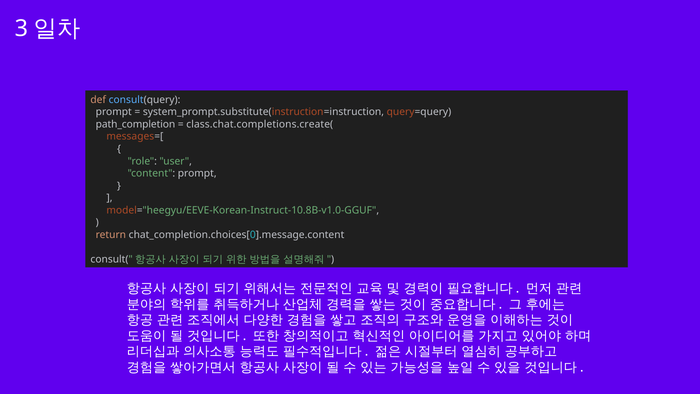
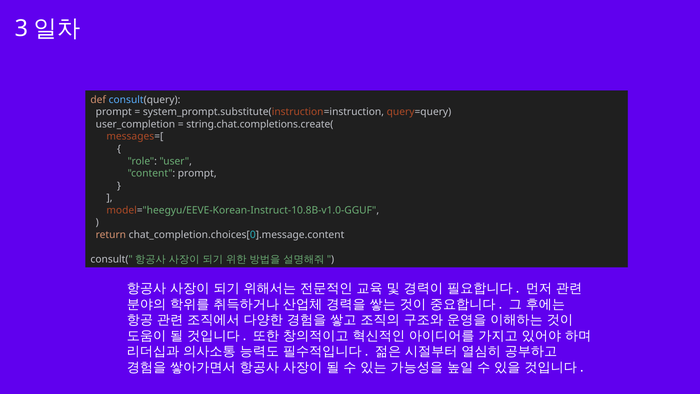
path_completion: path_completion -> user_completion (135, 124)
class.chat.completions.create(: class.chat.completions.create( -> string.chat.completions.create( (260, 124)
